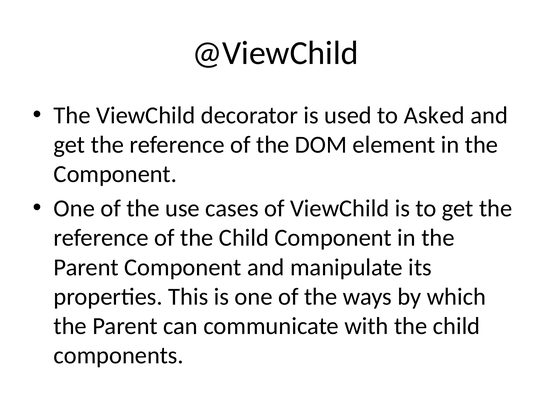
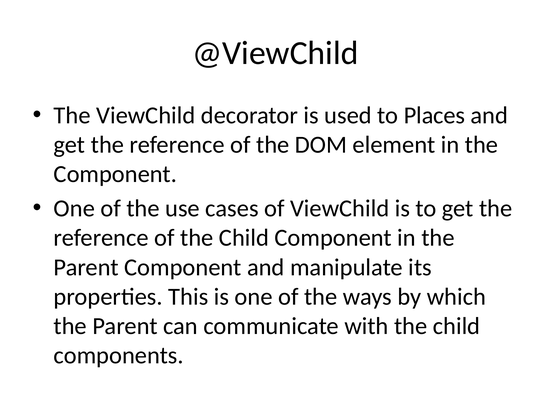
Asked: Asked -> Places (434, 116)
